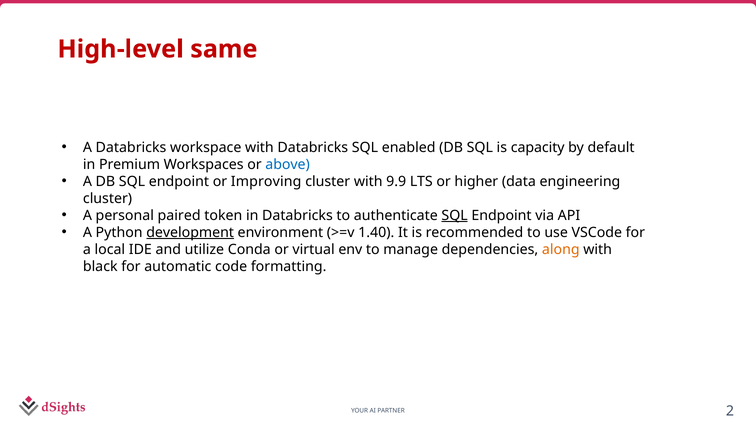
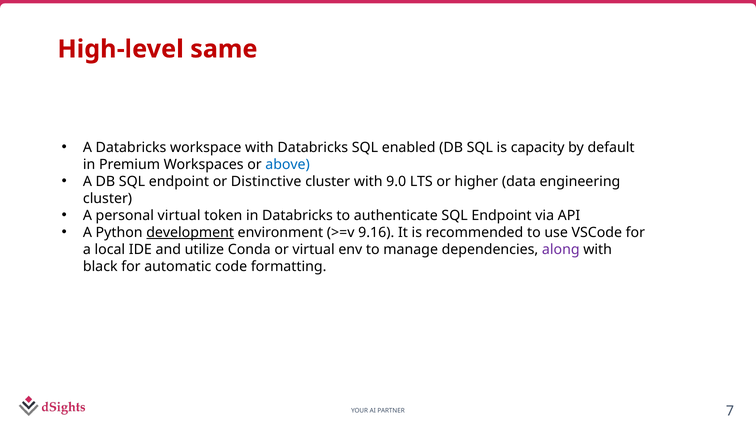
Improving: Improving -> Distinctive (266, 182)
9.9: 9.9 -> 9.0 (396, 182)
personal paired: paired -> virtual (179, 216)
SQL underline: present -> none (455, 216)
1.40: 1.40 -> 9.16 (376, 233)
along colour: orange -> purple (561, 250)
2: 2 -> 7 (730, 411)
